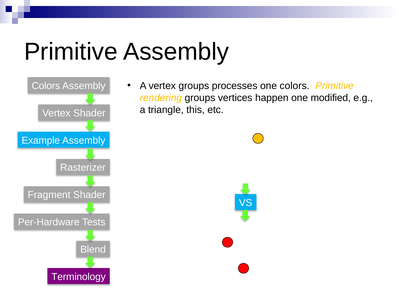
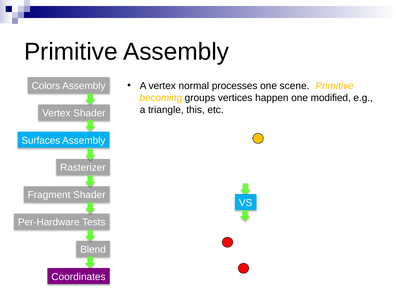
vertex groups: groups -> normal (194, 86)
one colors: colors -> scene (295, 86)
rendering: rendering -> becoming (161, 98)
Example: Example -> Surfaces (41, 140)
Terminology: Terminology -> Coordinates (78, 277)
